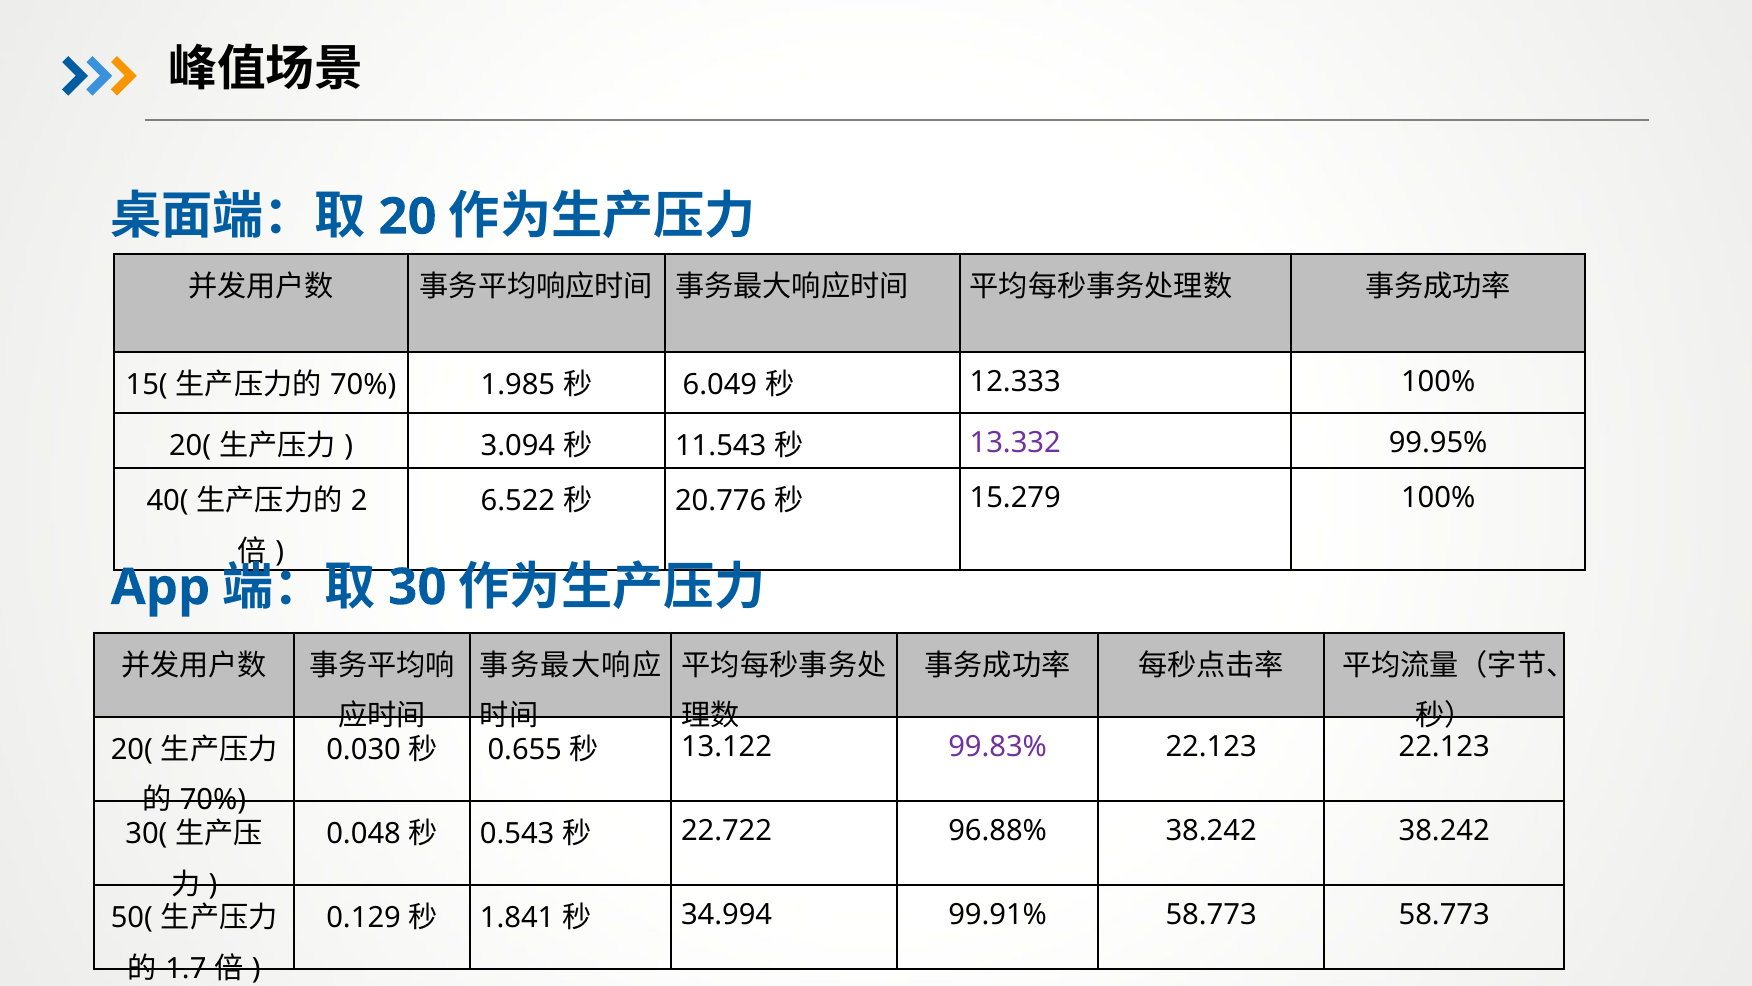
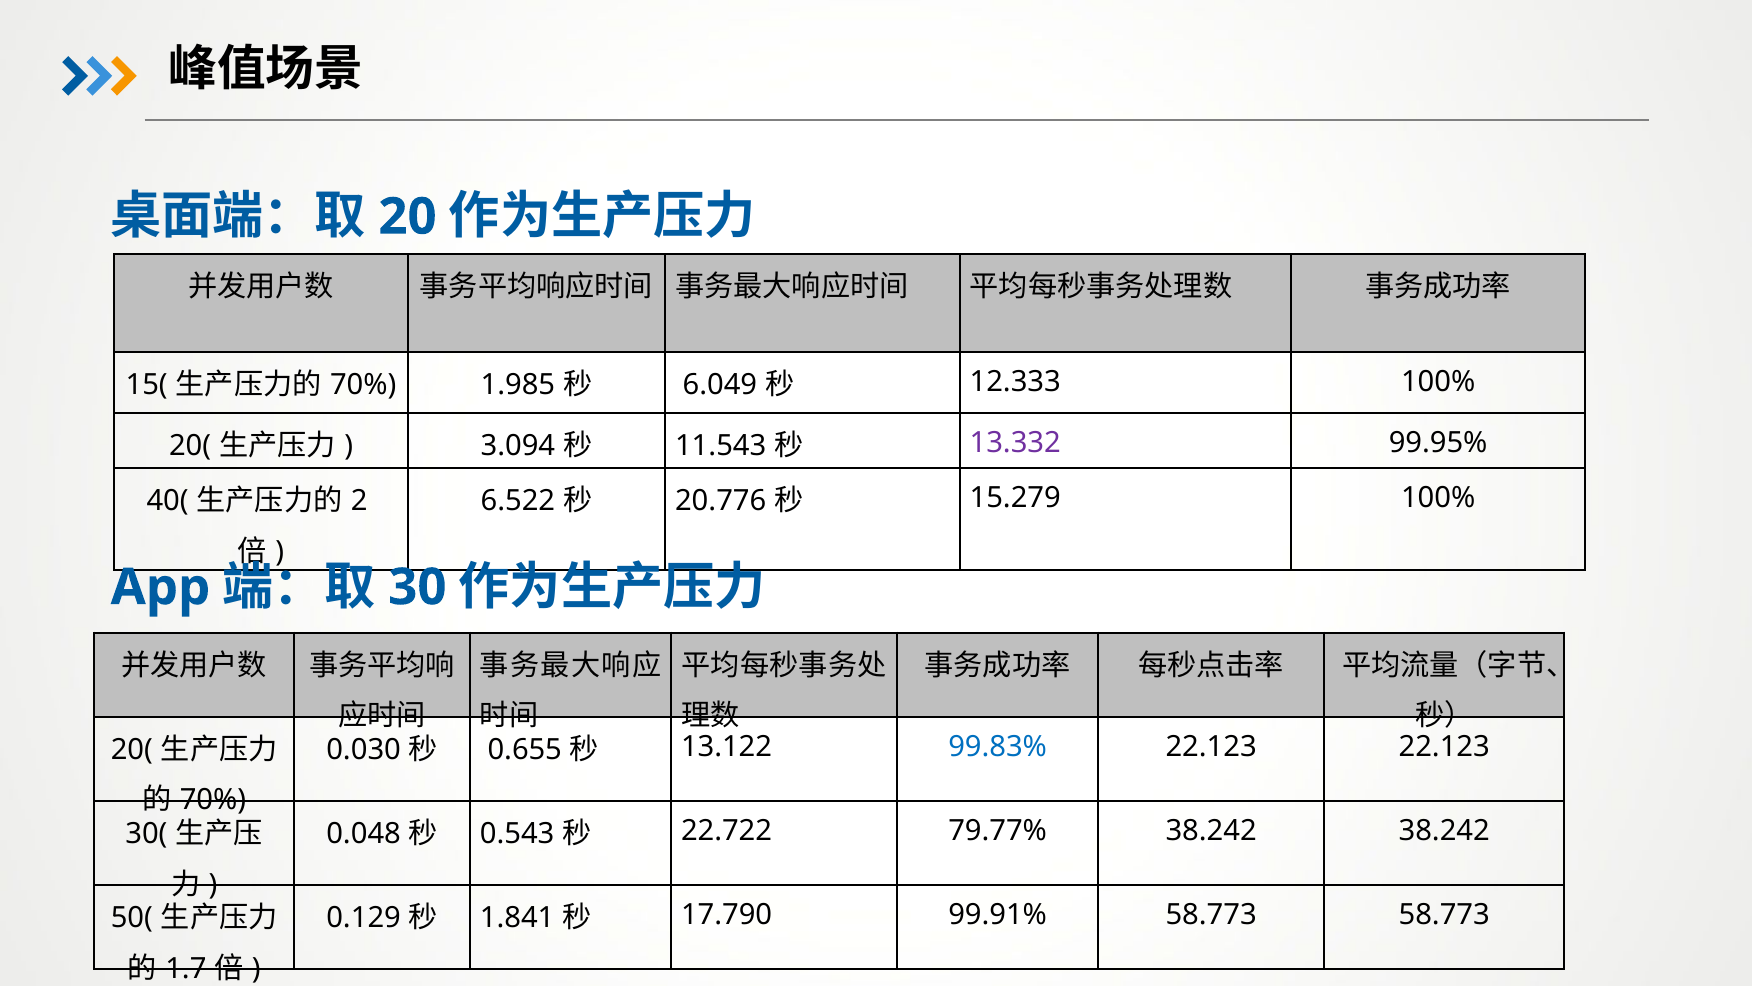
99.83% colour: purple -> blue (998, 746)
96.88%: 96.88% -> 79.77% (998, 830)
34.994: 34.994 -> 17.790 (727, 914)
